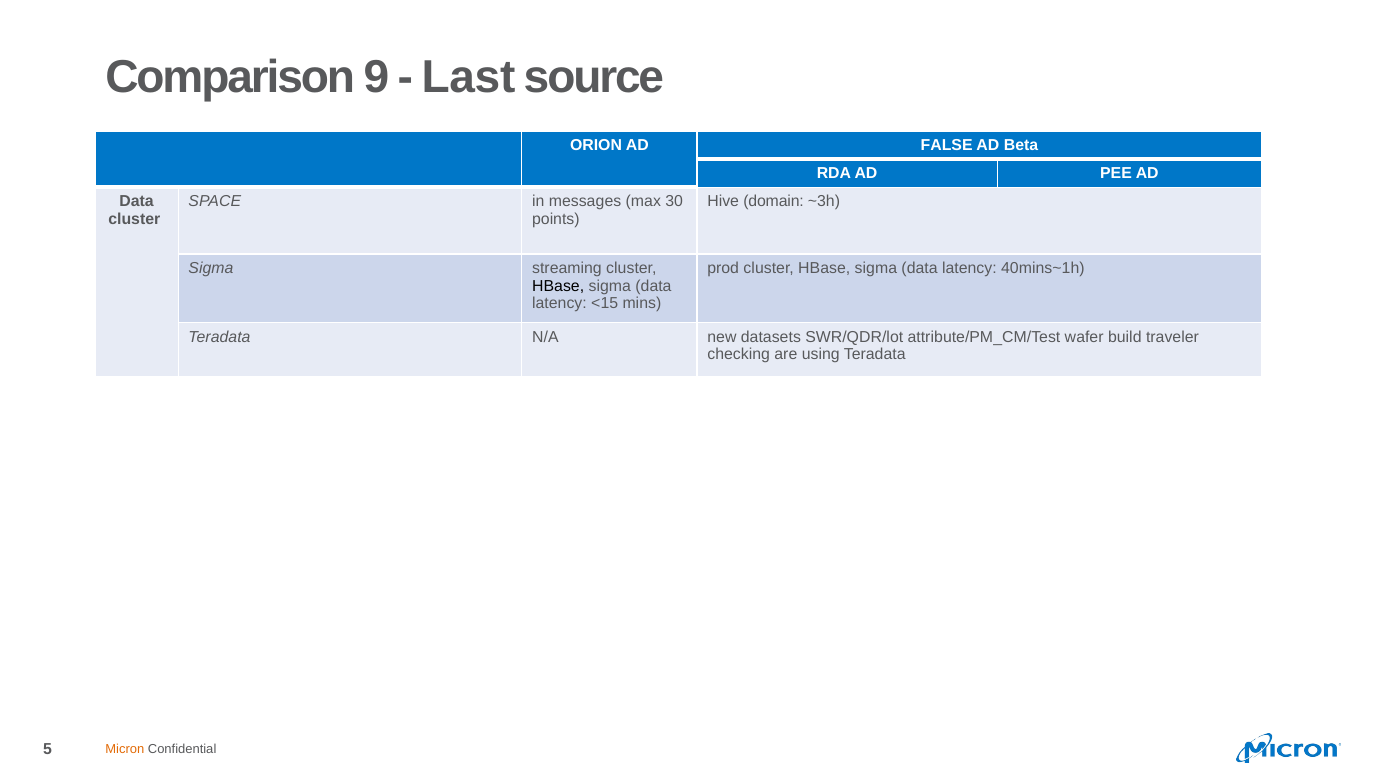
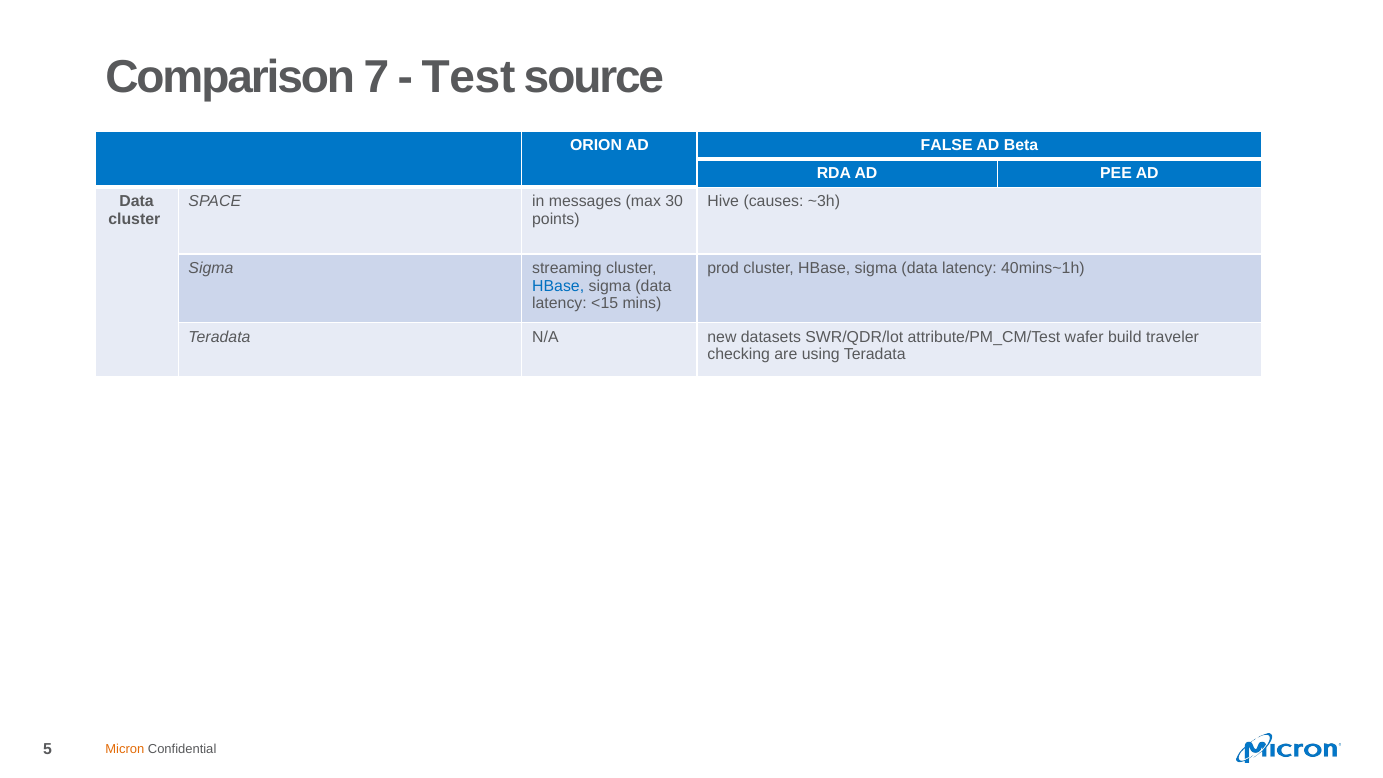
9: 9 -> 7 (376, 77)
Last: Last -> Test (468, 77)
domain: domain -> causes (773, 201)
HBase colour: black -> blue (558, 286)
